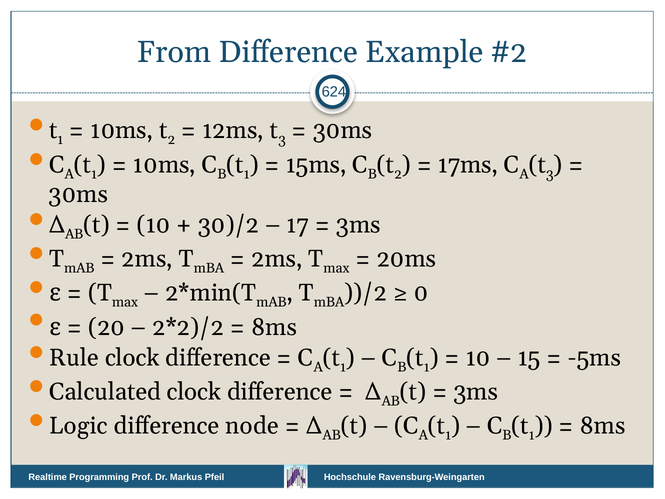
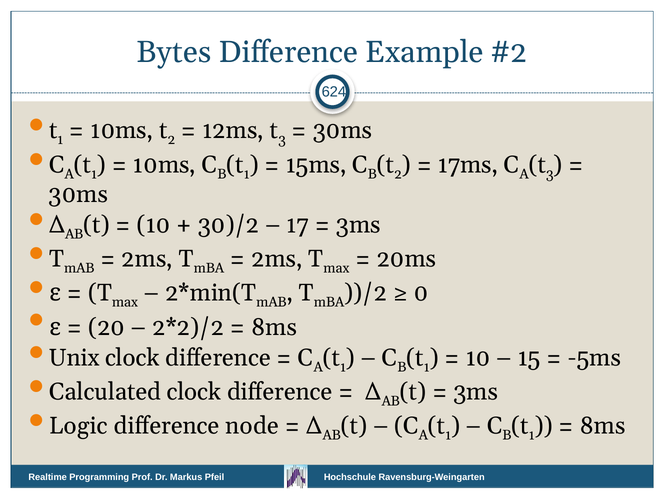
From: From -> Bytes (174, 52)
Rule: Rule -> Unix (74, 358)
